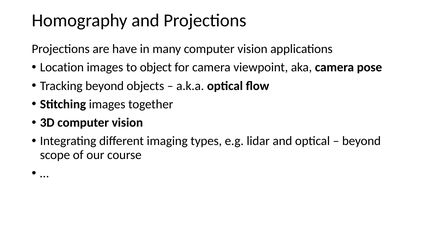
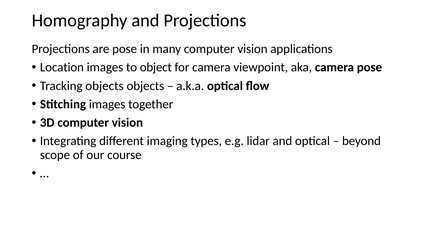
are have: have -> pose (125, 49)
Tracking beyond: beyond -> objects (105, 86)
